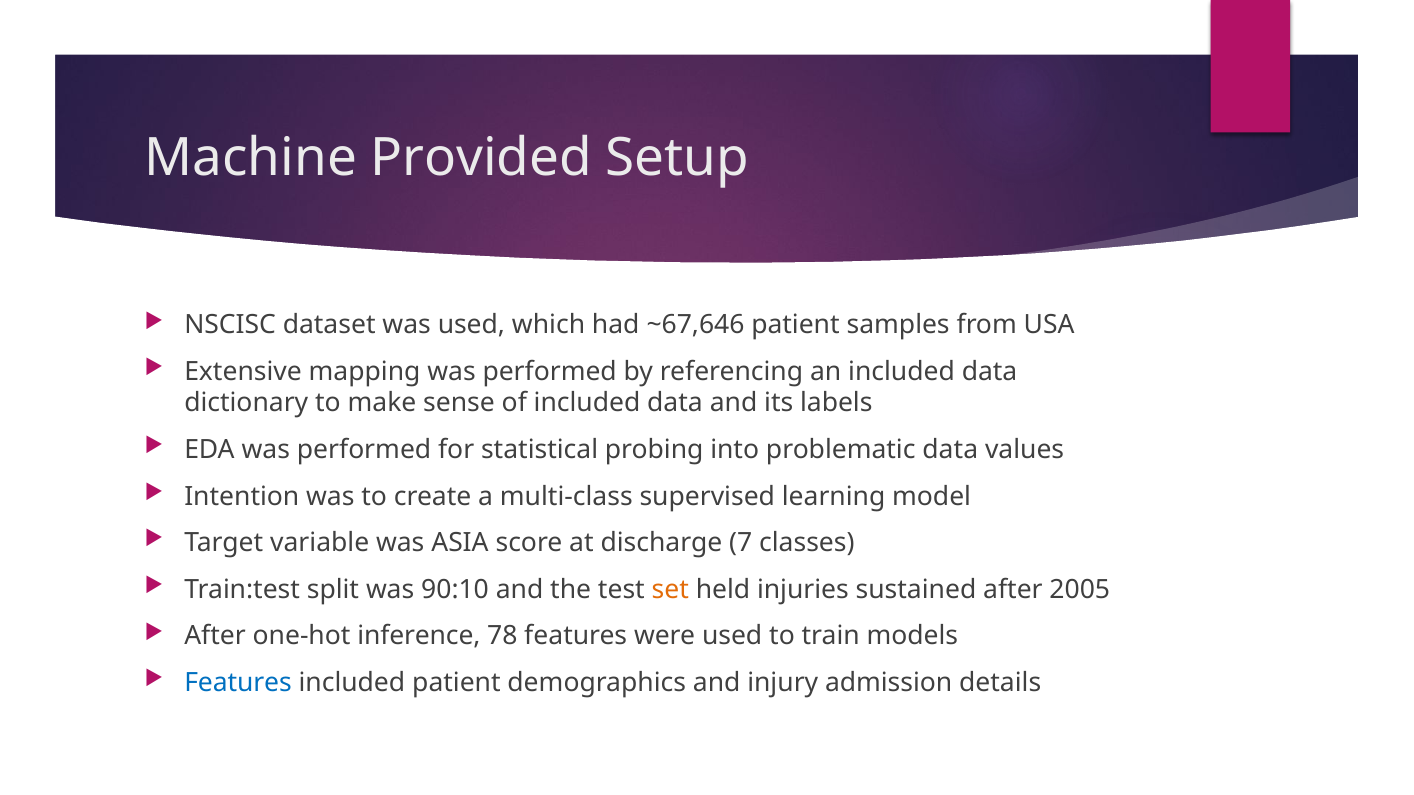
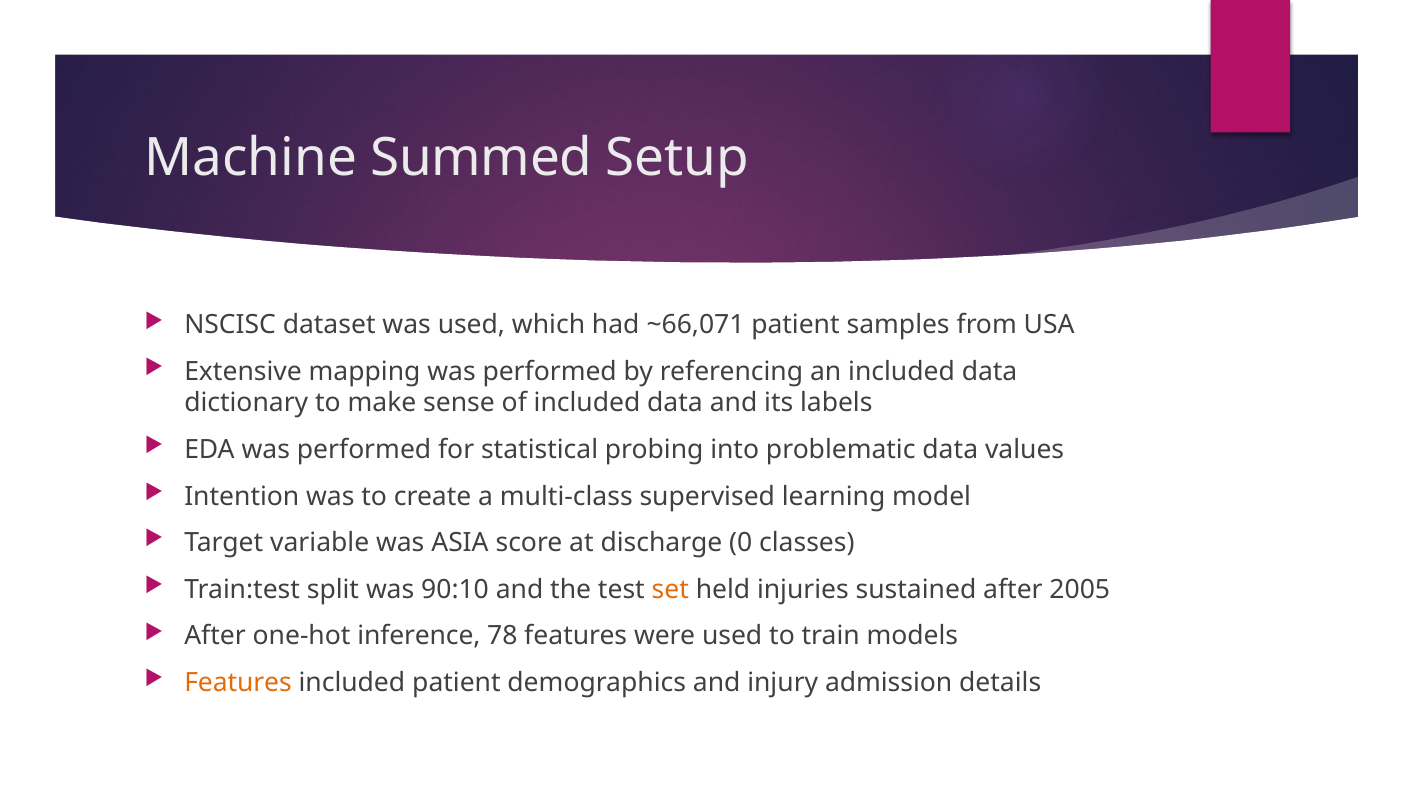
Provided: Provided -> Summed (481, 158)
~67,646: ~67,646 -> ~66,071 (695, 325)
7: 7 -> 0 (741, 543)
Features colour: blue -> orange (238, 683)
